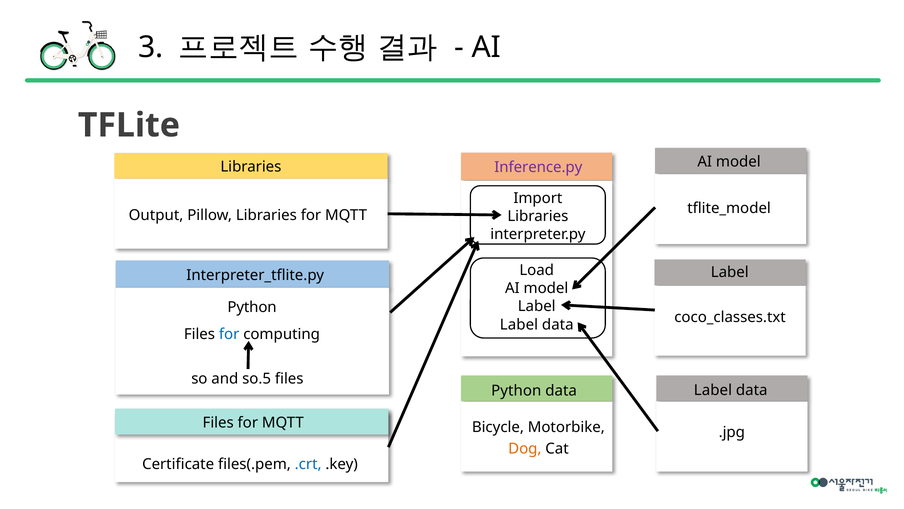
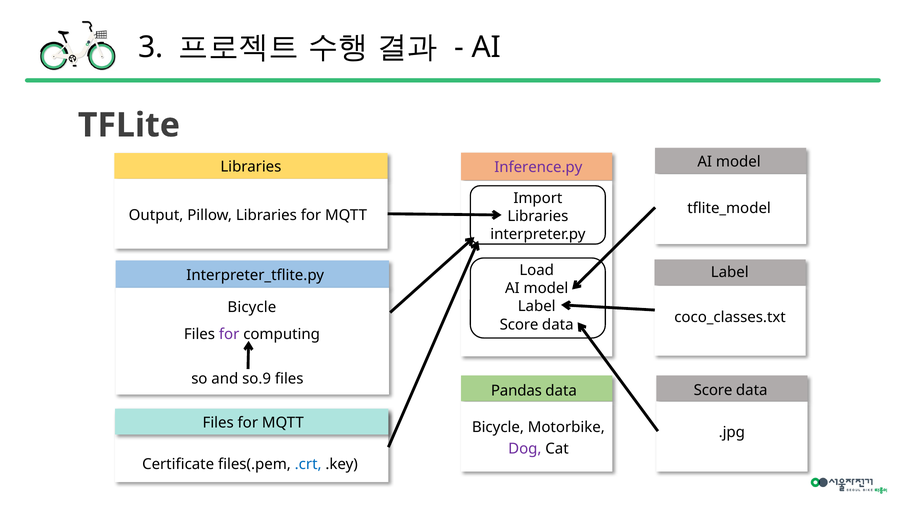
Python: Python -> Bicycle (252, 307)
Label: Label -> Score (519, 324)
for colour: blue -> purple (229, 334)
so.5: so.5 -> so.9 (257, 378)
Label: Label -> Score (713, 390)
Python: Python -> Pandas (516, 390)
Dog colour: orange -> purple (525, 448)
